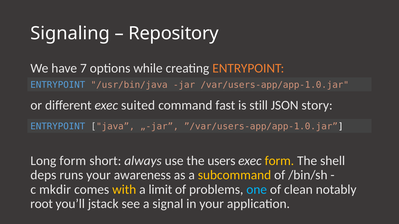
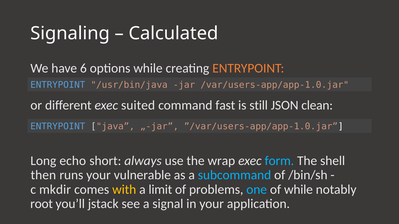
Repository: Repository -> Calculated (173, 34)
7: 7 -> 6 (83, 68)
story: story -> clean (317, 105)
Long form: form -> echo (73, 161)
users: users -> wrap (221, 161)
form colour: yellow -> light blue (279, 161)
deps: deps -> then (43, 175)
awareness: awareness -> vulnerable (142, 175)
subcommand colour: yellow -> light blue (234, 175)
of clean: clean -> while (298, 190)
